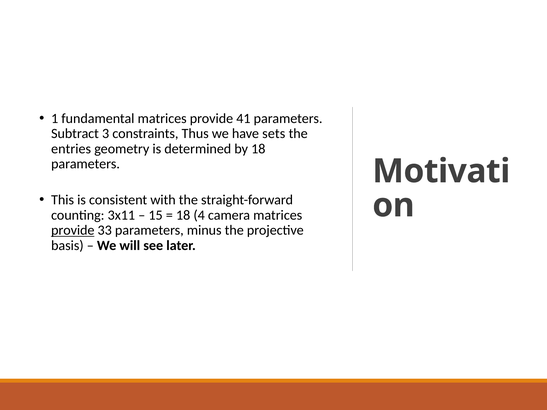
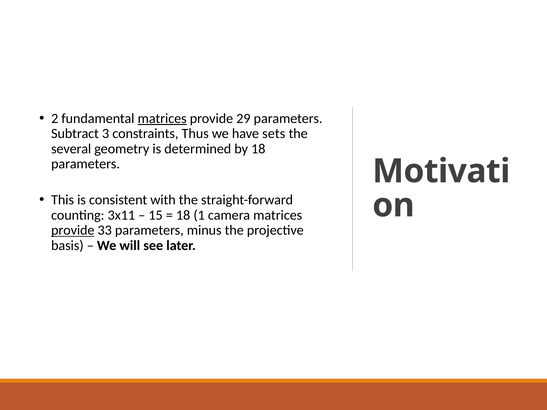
1: 1 -> 2 (55, 119)
matrices underline: none -> present (162, 119)
41: 41 -> 29 (243, 119)
entries: entries -> several (71, 149)
4: 4 -> 1 (199, 215)
